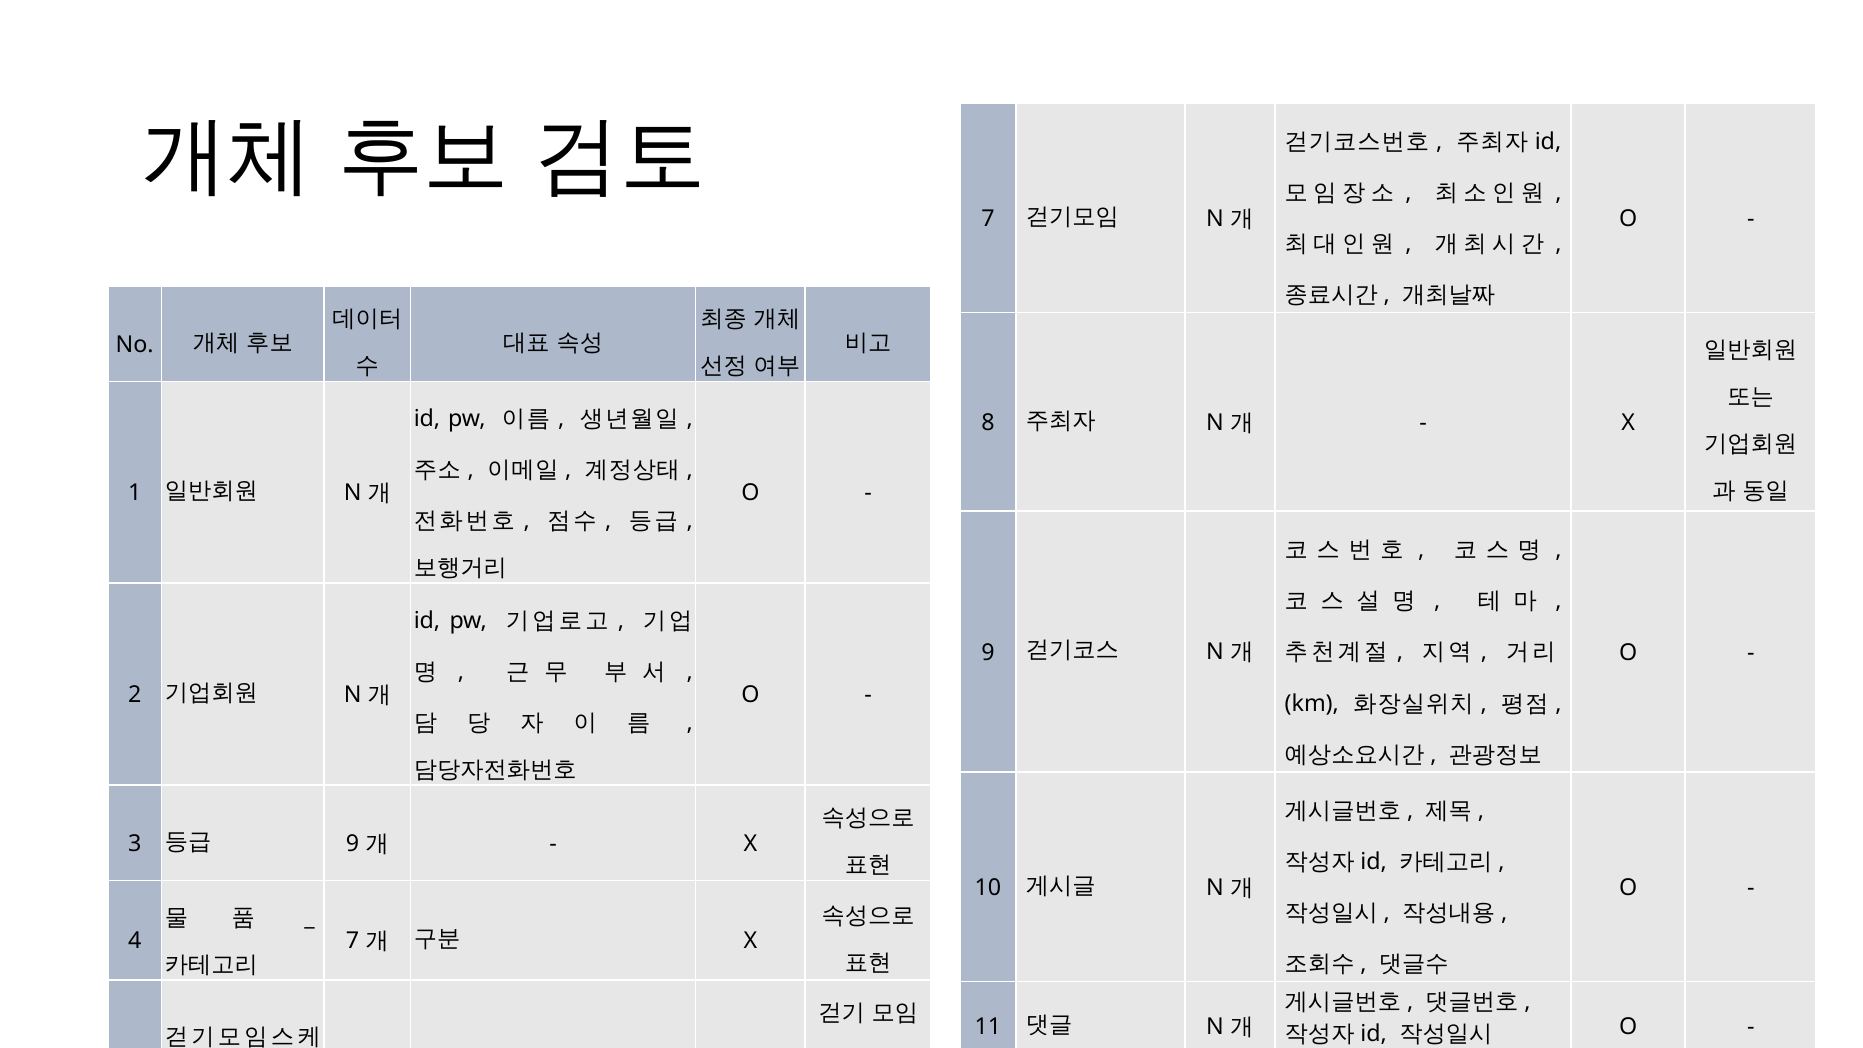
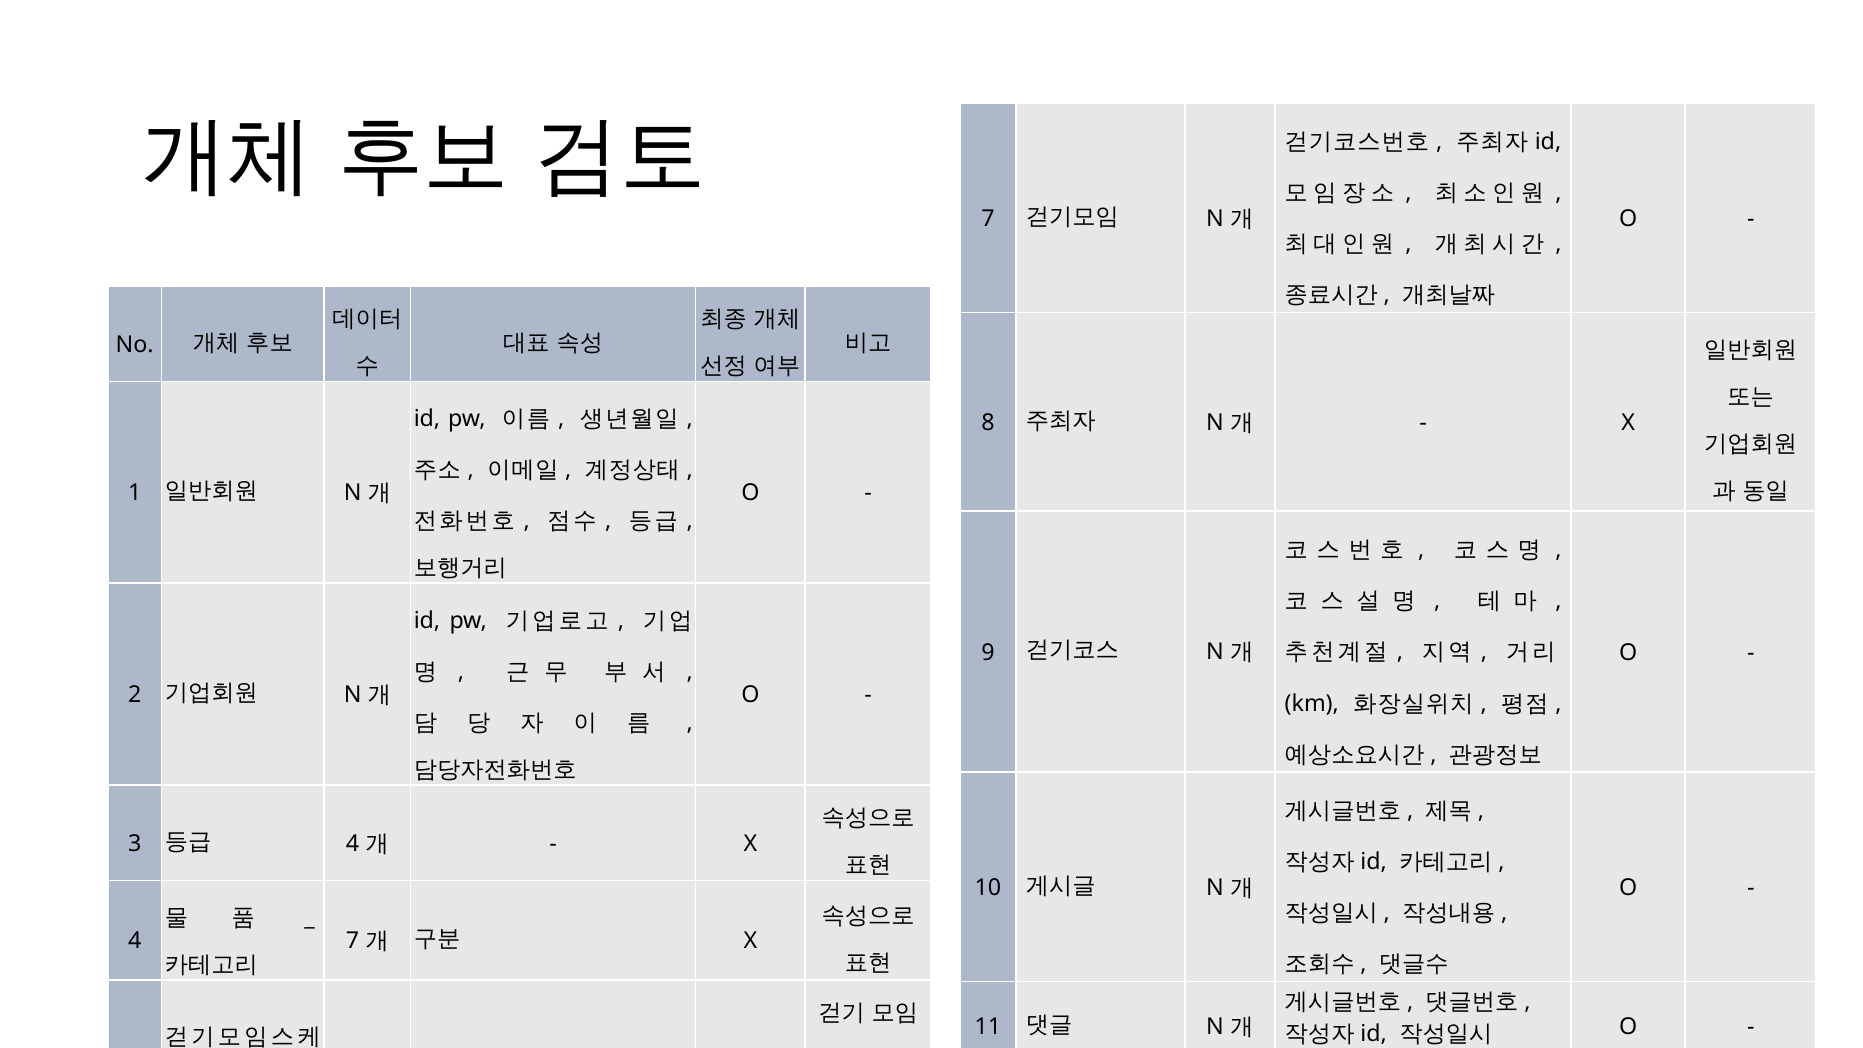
9: 9 -> 4 (353, 843)
